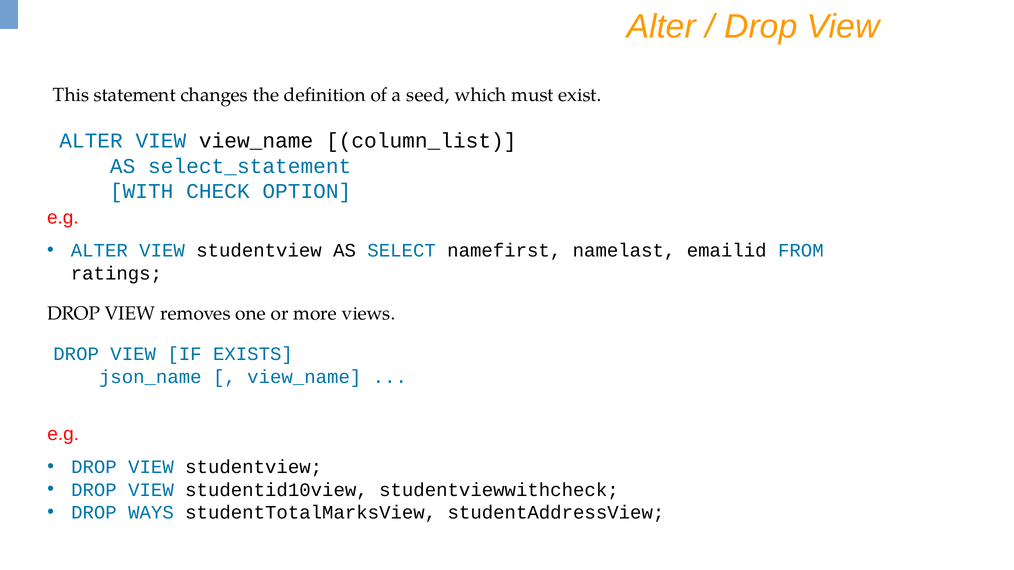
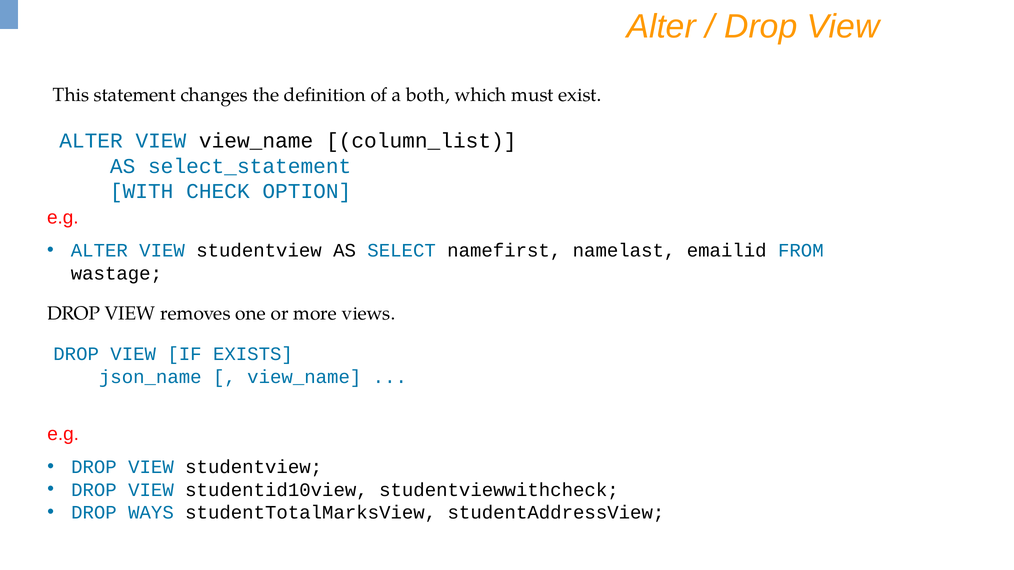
seed: seed -> both (428, 95)
ratings: ratings -> wastage (116, 274)
